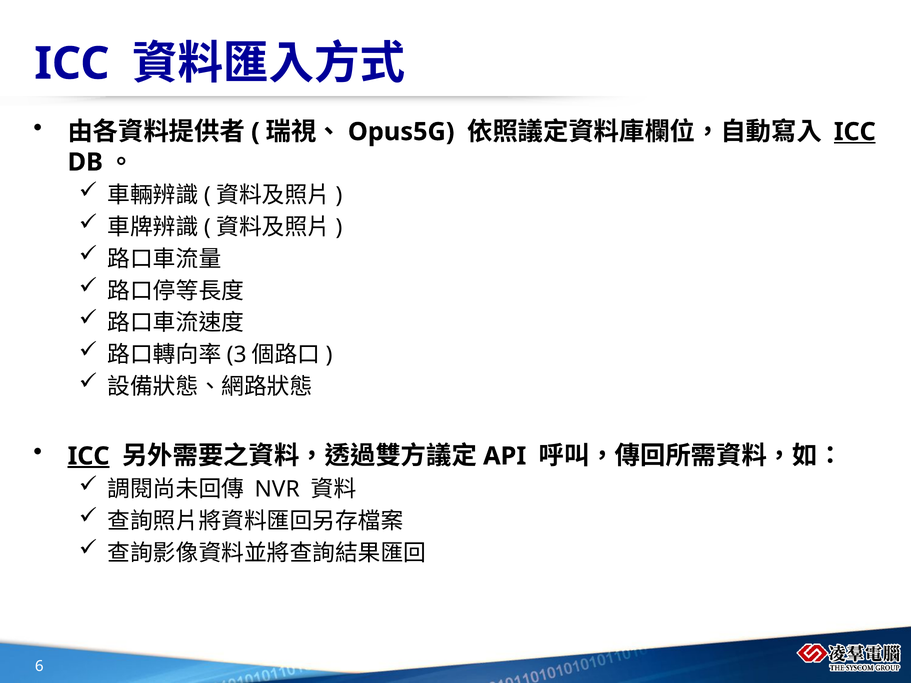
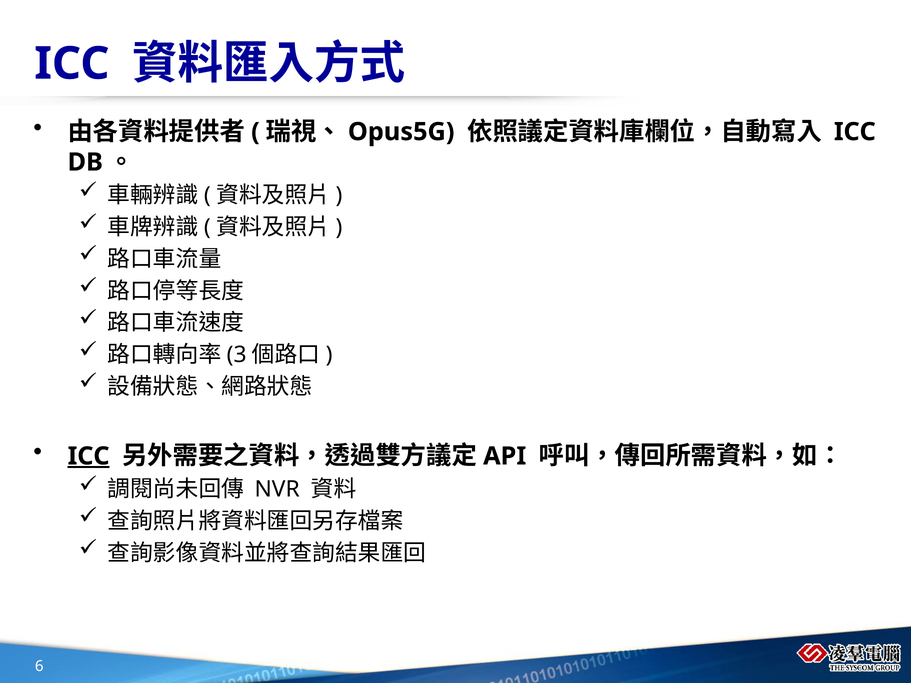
ICC underline: present -> none (855, 132)
